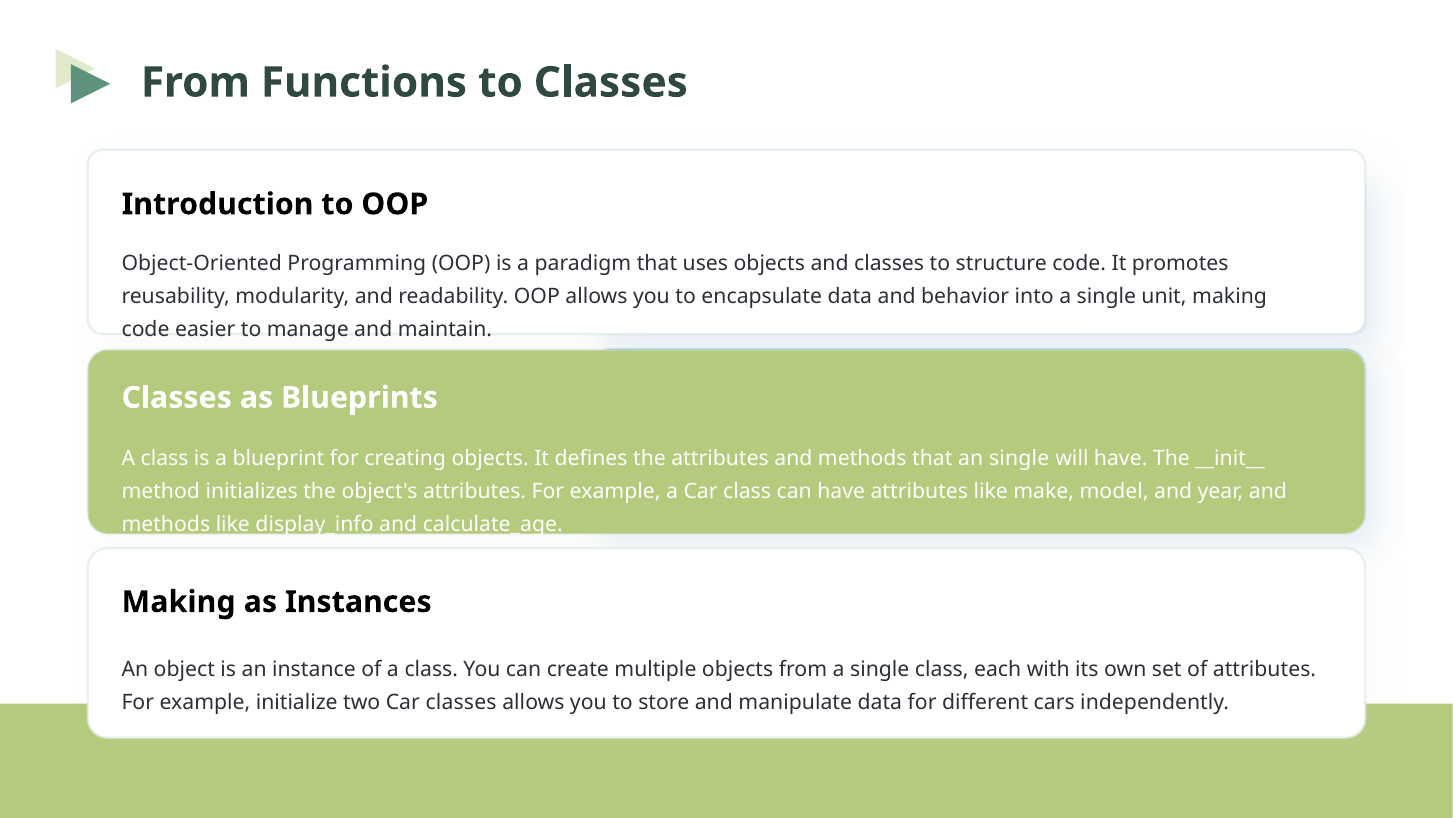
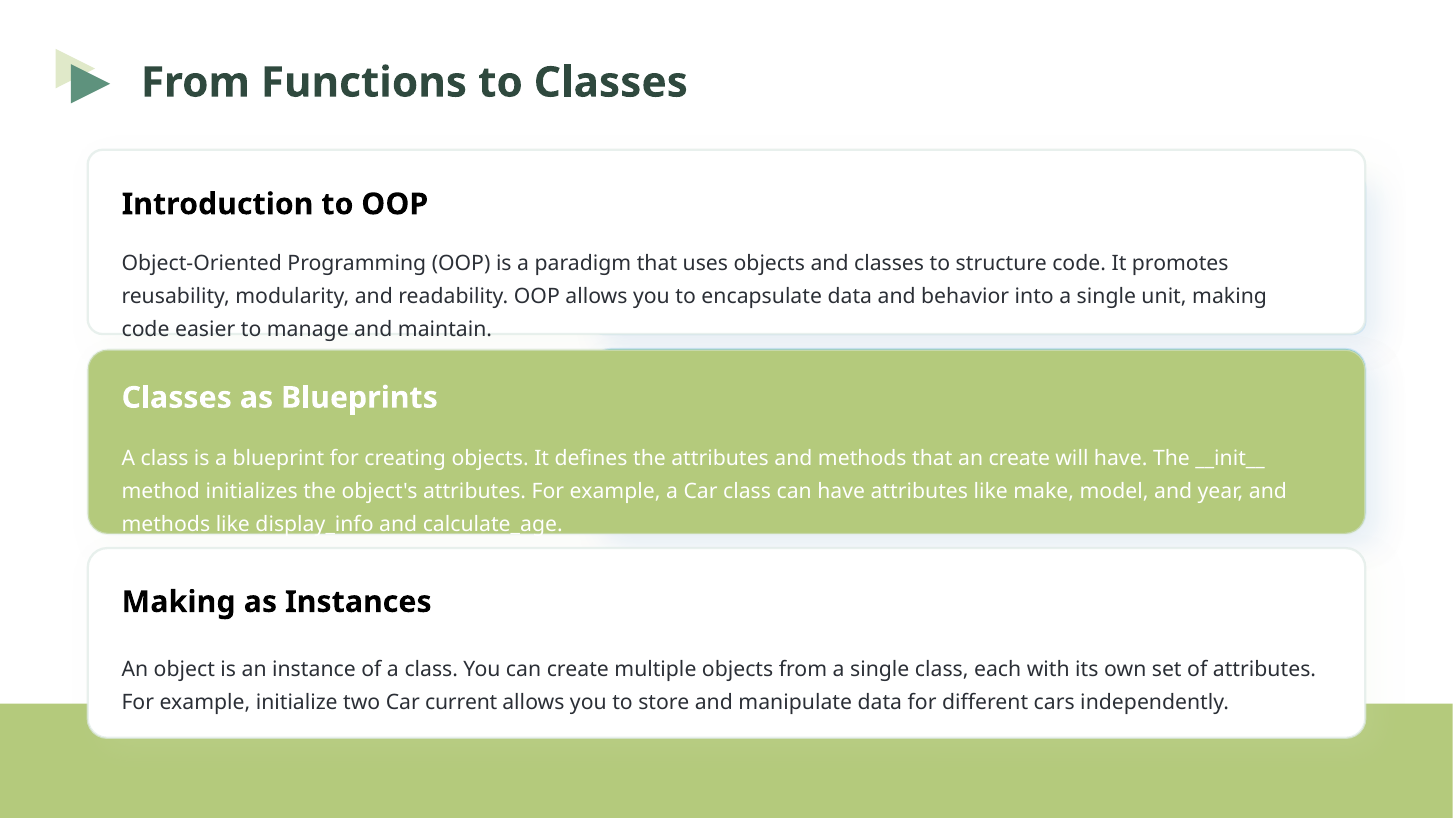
an single: single -> create (1019, 458)
Car classes: classes -> current (461, 702)
